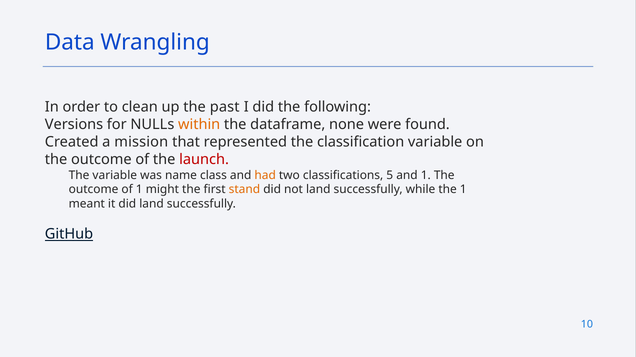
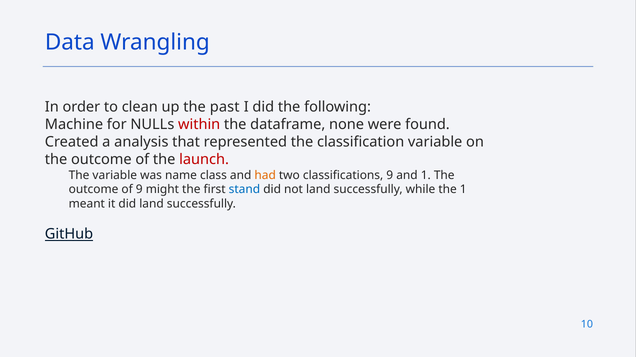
Versions: Versions -> Machine (74, 125)
within colour: orange -> red (199, 125)
mission: mission -> analysis (141, 142)
classifications 5: 5 -> 9 (390, 176)
of 1: 1 -> 9 (139, 190)
stand colour: orange -> blue (244, 190)
